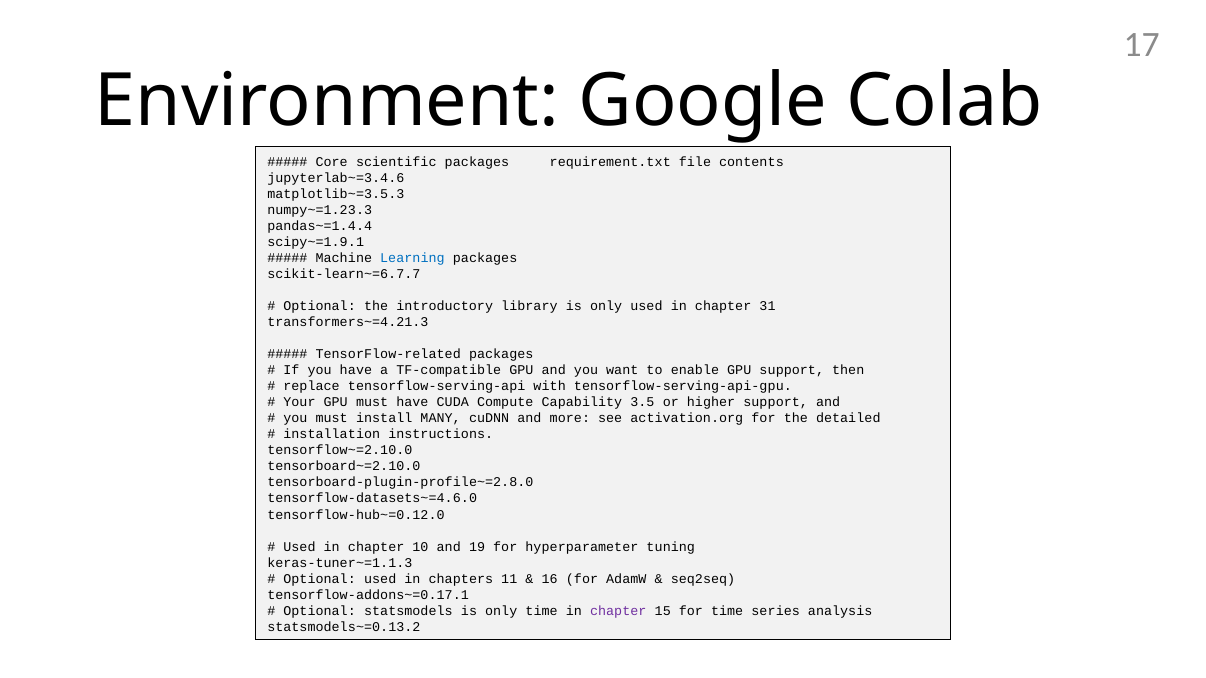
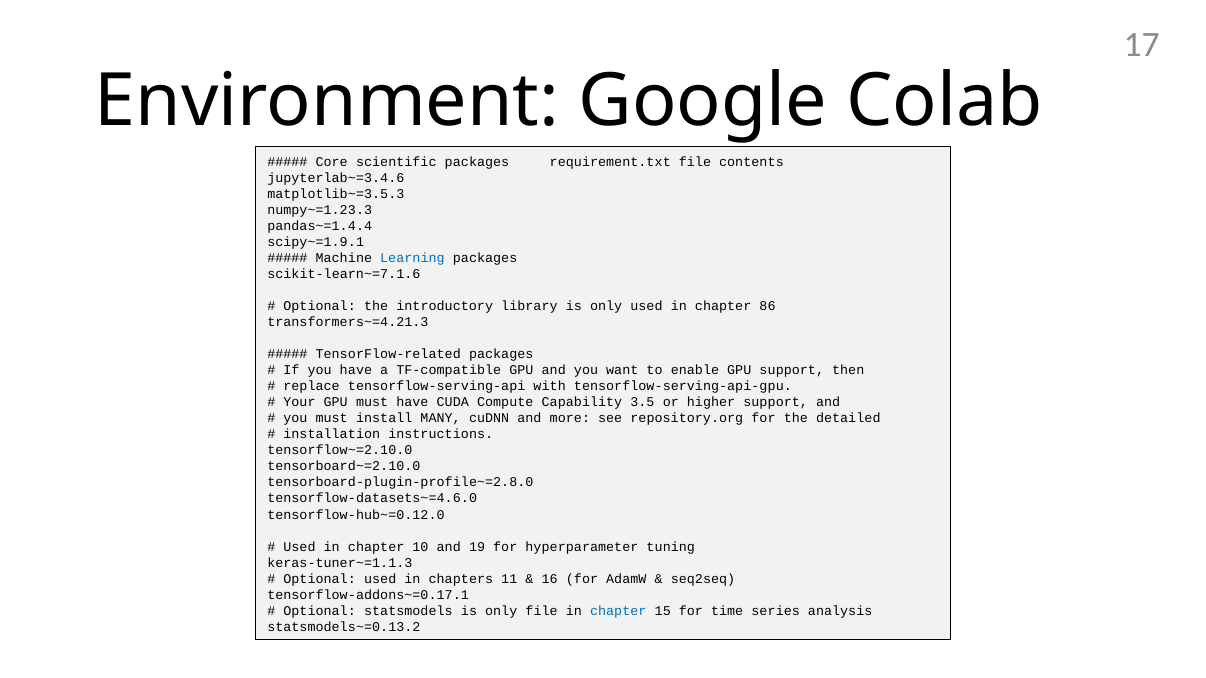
scikit-learn~=6.7.7: scikit-learn~=6.7.7 -> scikit-learn~=7.1.6 (344, 274)
31: 31 -> 86 (768, 306)
activation.org: activation.org -> repository.org (687, 419)
only time: time -> file (542, 611)
chapter colour: purple -> blue (618, 611)
